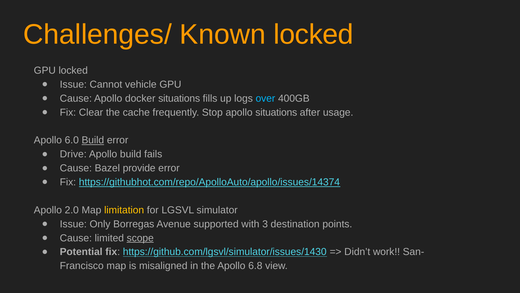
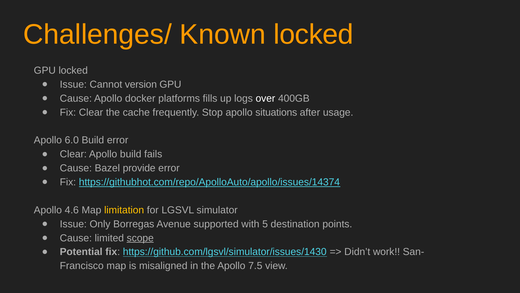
vehicle: vehicle -> version (141, 84)
docker situations: situations -> platforms (179, 98)
over colour: light blue -> white (265, 98)
Build underline: present -> none (93, 140)
Drive: Drive -> Clear (73, 154)
2.0: 2.0 -> 4.6 (72, 210)
3: 3 -> 5 (265, 224)
6.8: 6.8 -> 7.5 (255, 266)
